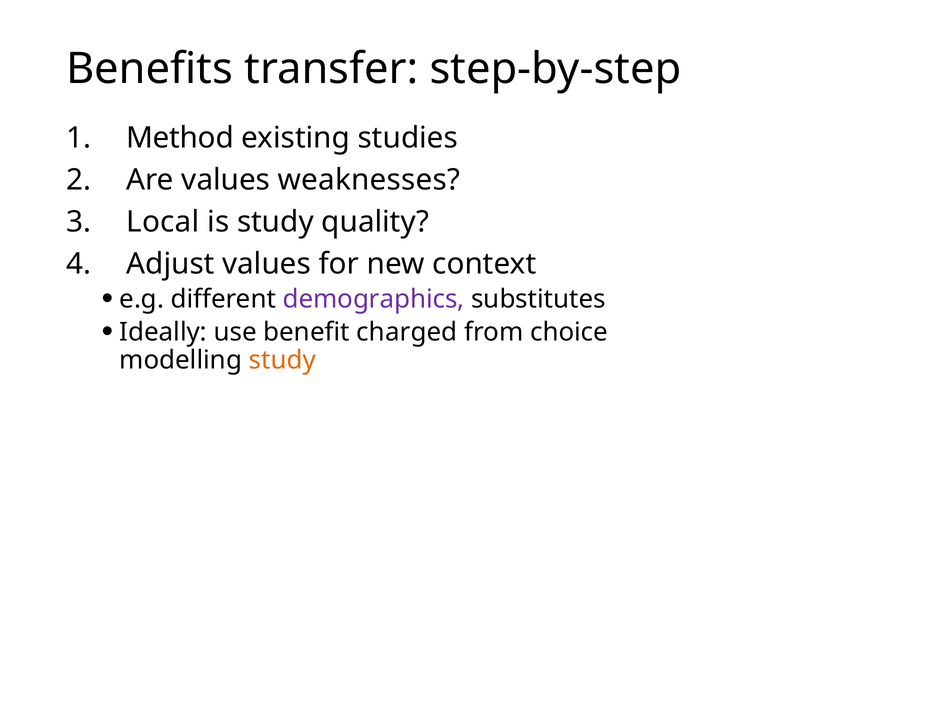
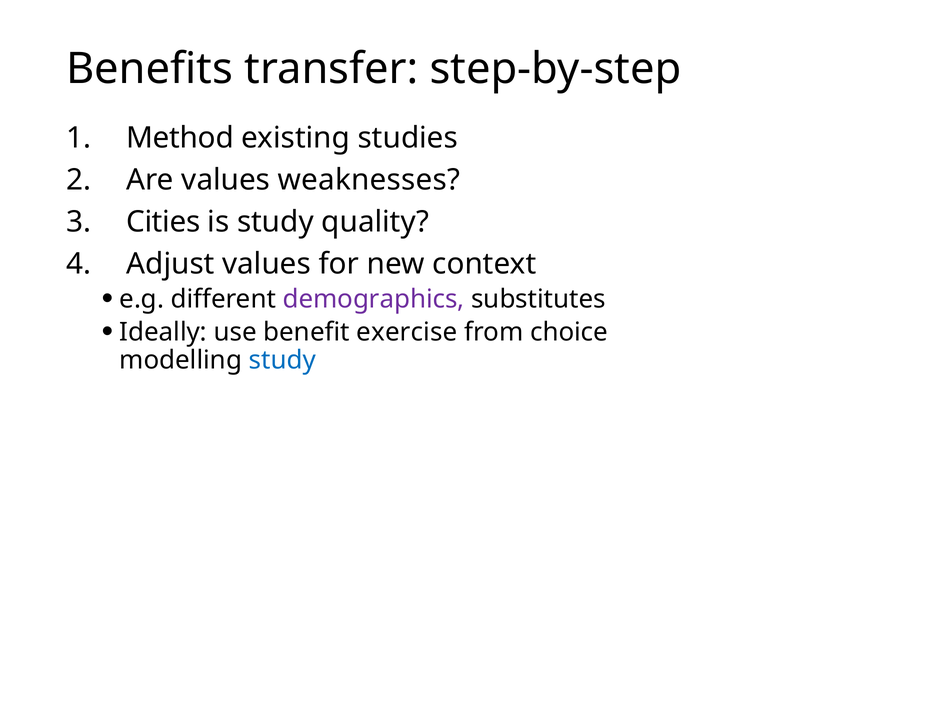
Local: Local -> Cities (163, 222)
charged: charged -> exercise (407, 332)
study colour: orange -> blue (282, 360)
